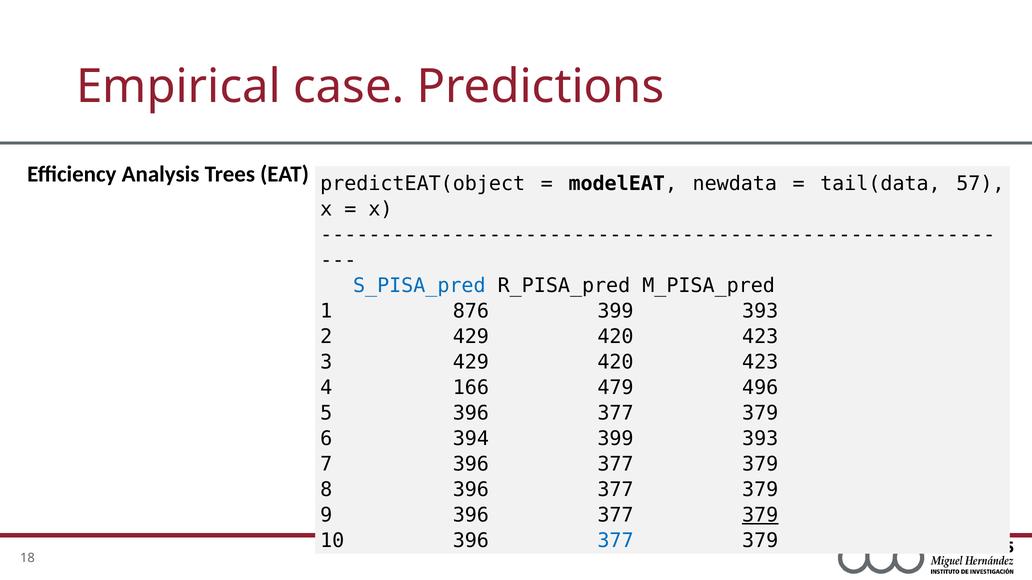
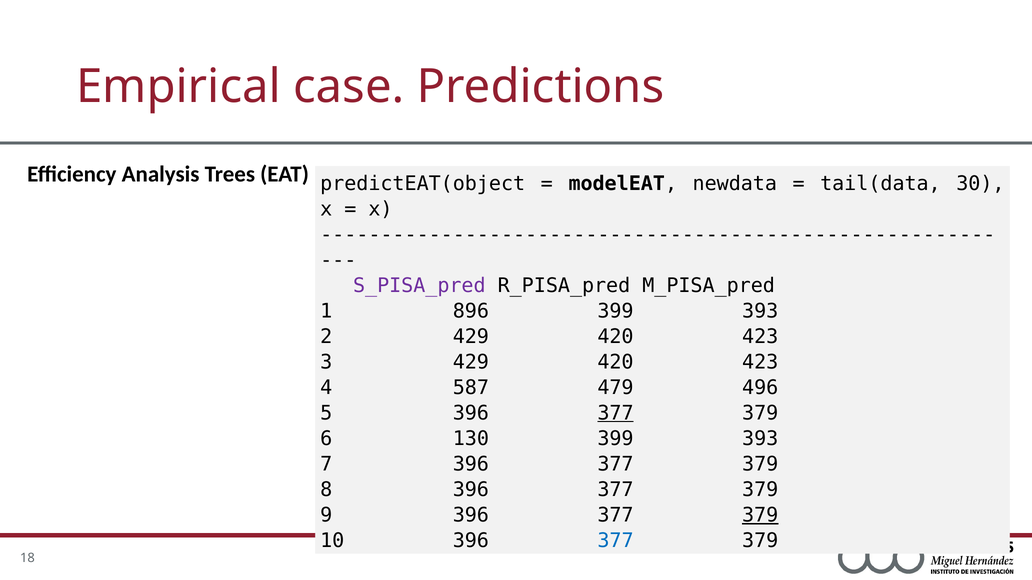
57: 57 -> 30 (980, 184)
S_PISA_pred colour: blue -> purple (419, 286)
876: 876 -> 896 (471, 311)
166: 166 -> 587 (471, 388)
377 underline: none -> present (616, 413)
394: 394 -> 130 (471, 439)
